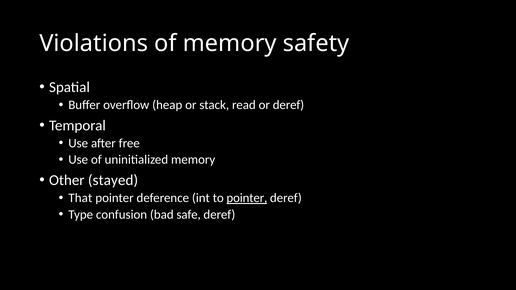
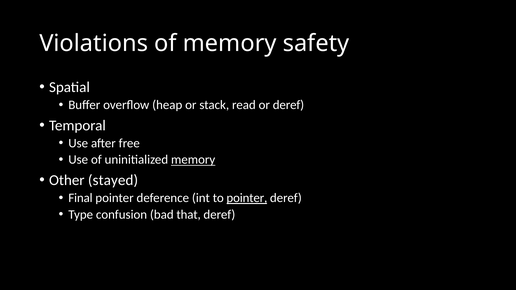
memory underline: none -> present (193, 160)
That: That -> Final (80, 198)
safe: safe -> that (189, 215)
